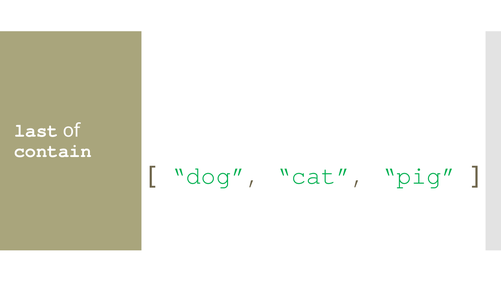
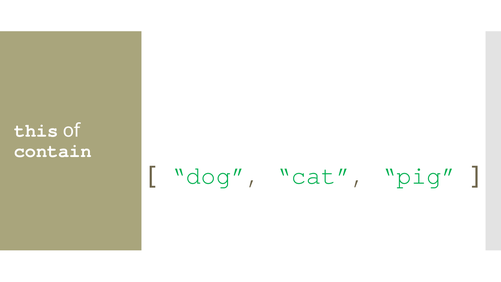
last: last -> this (36, 130)
